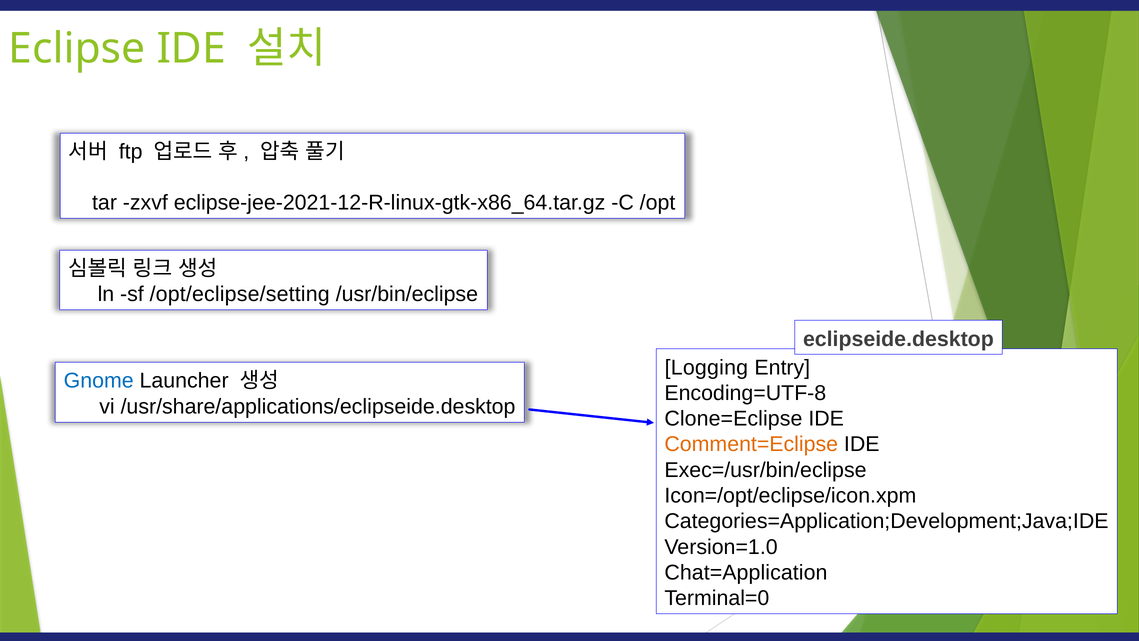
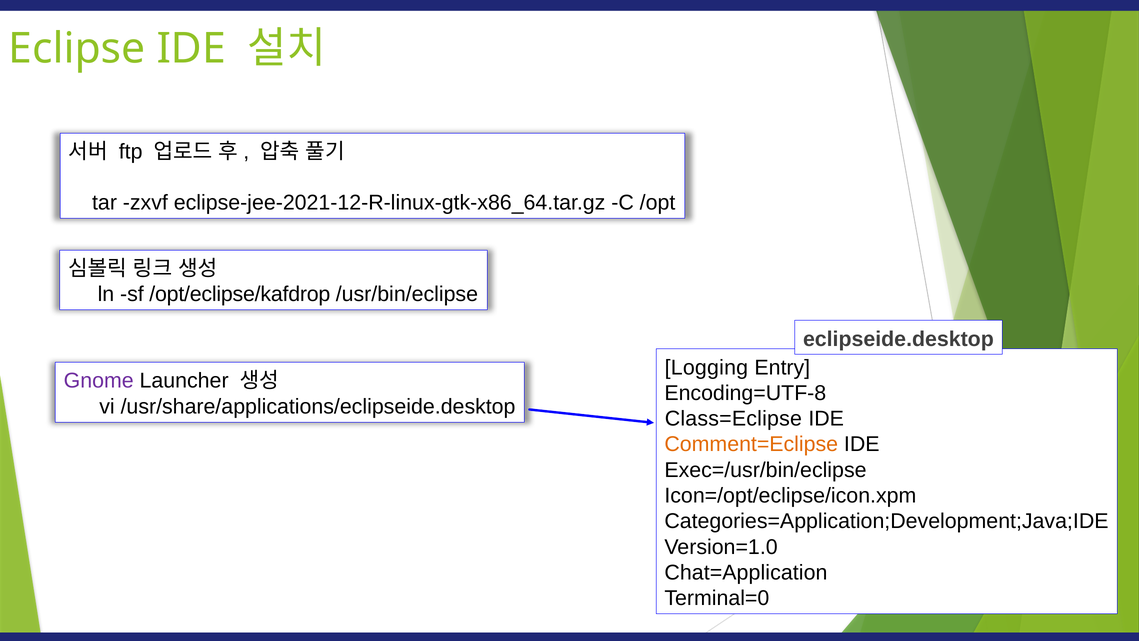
/opt/eclipse/setting: /opt/eclipse/setting -> /opt/eclipse/kafdrop (240, 294)
Gnome colour: blue -> purple (99, 381)
Clone=Eclipse: Clone=Eclipse -> Class=Eclipse (733, 419)
